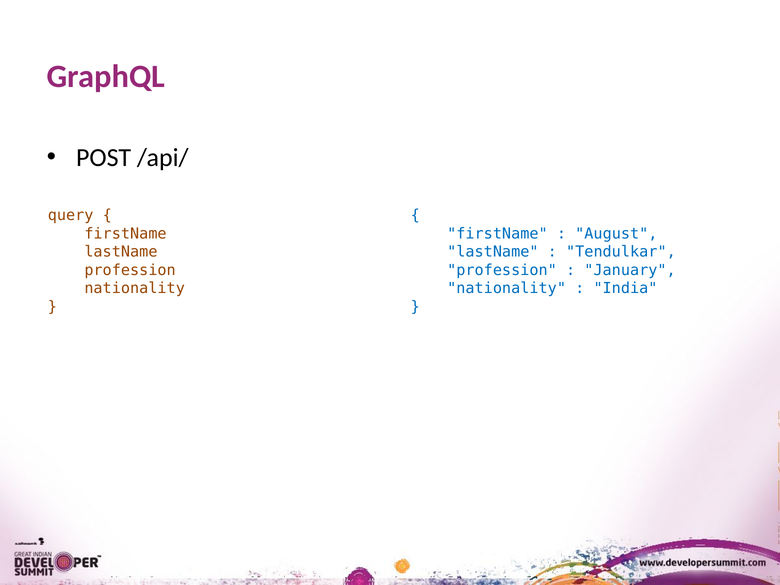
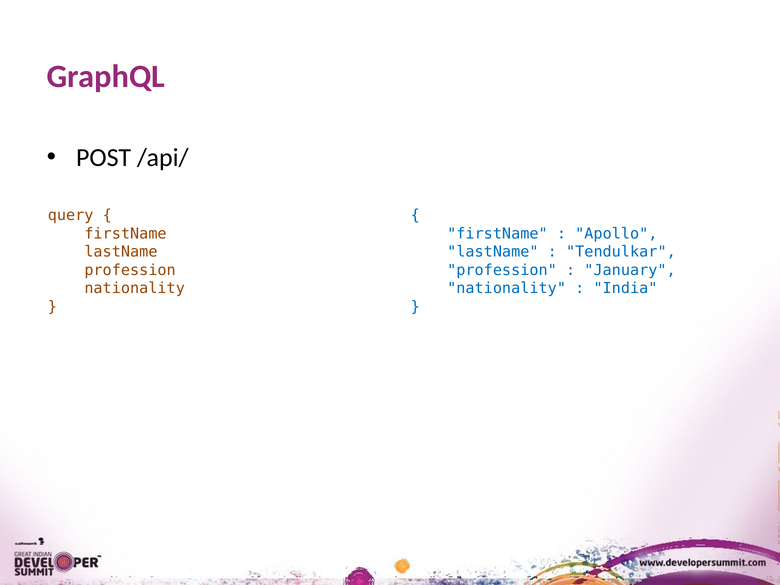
August: August -> Apollo (616, 234)
